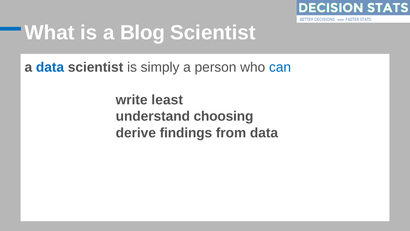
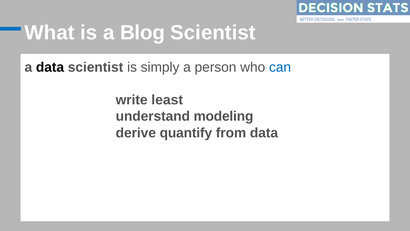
data colour: blue -> black (50, 67)
choosing: choosing -> modeling (223, 116)
findings: findings -> quantify (186, 133)
